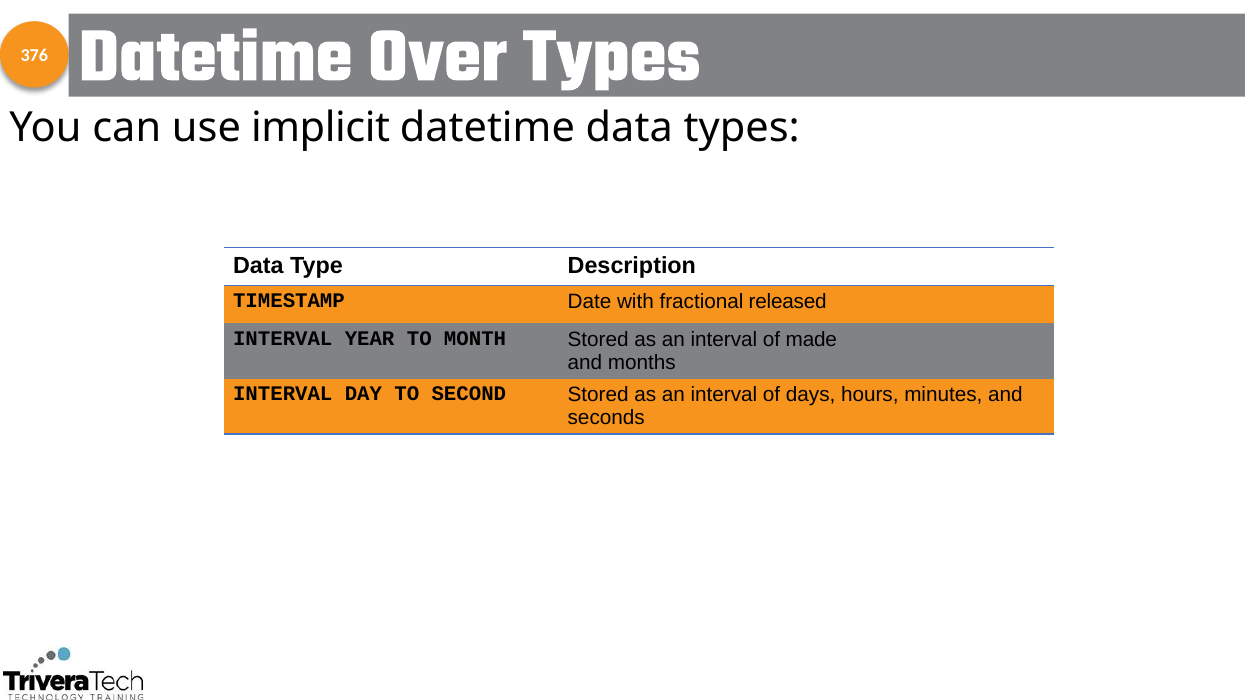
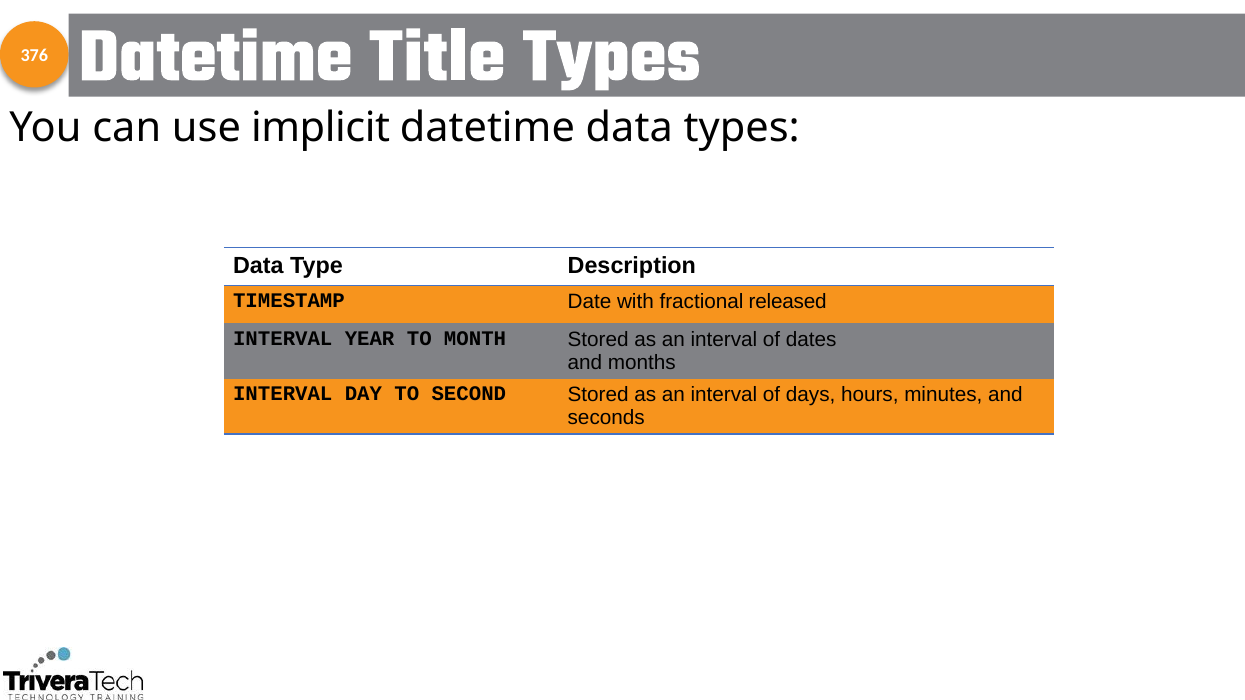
Over: Over -> Title (437, 55)
made: made -> dates (811, 340)
